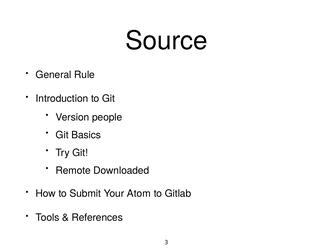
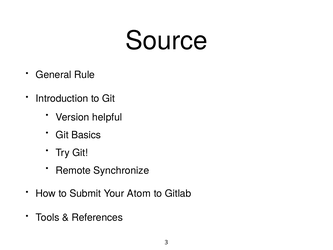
people: people -> helpful (107, 117)
Downloaded: Downloaded -> Synchronize (121, 170)
